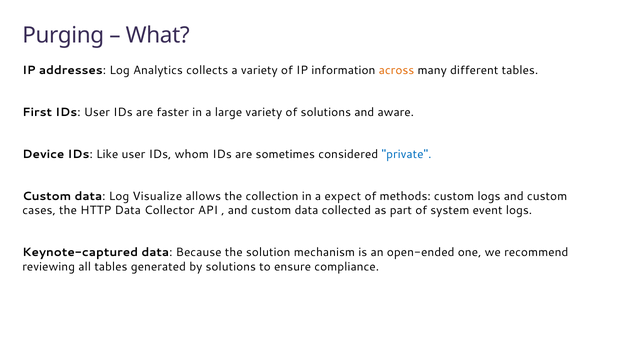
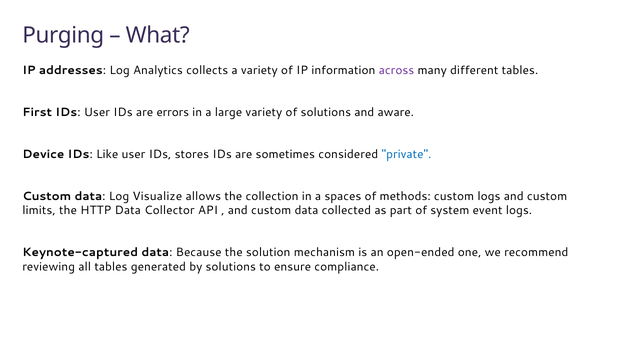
across colour: orange -> purple (397, 70)
faster: faster -> errors (173, 112)
whom: whom -> stores (192, 154)
expect: expect -> spaces (343, 196)
cases: cases -> limits (39, 210)
